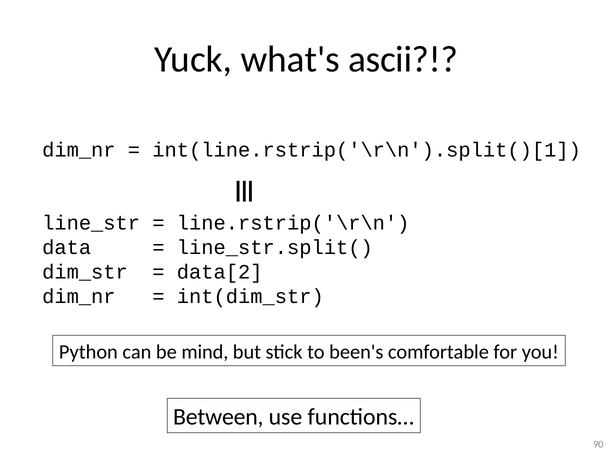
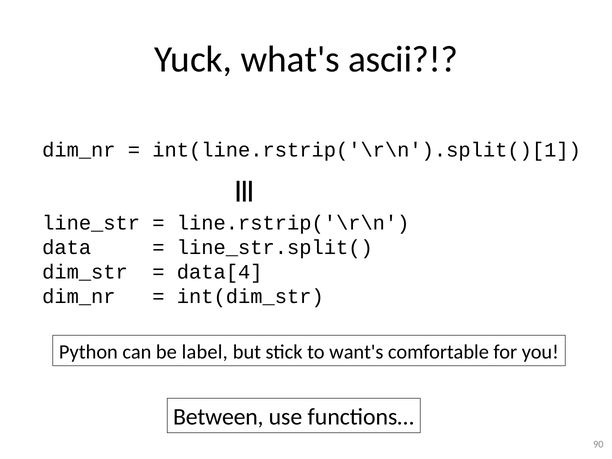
data[2: data[2 -> data[4 (220, 272)
mind: mind -> label (205, 352)
been's: been's -> want's (356, 352)
